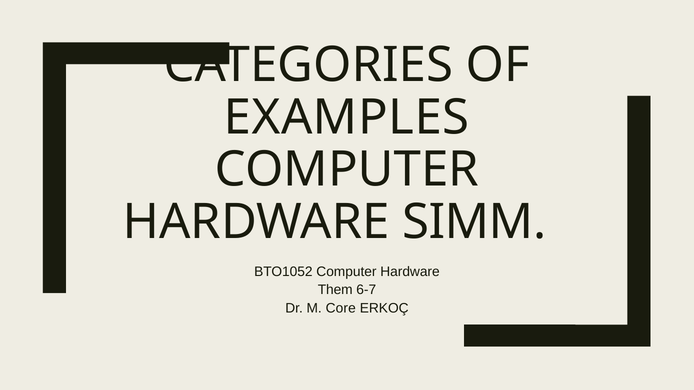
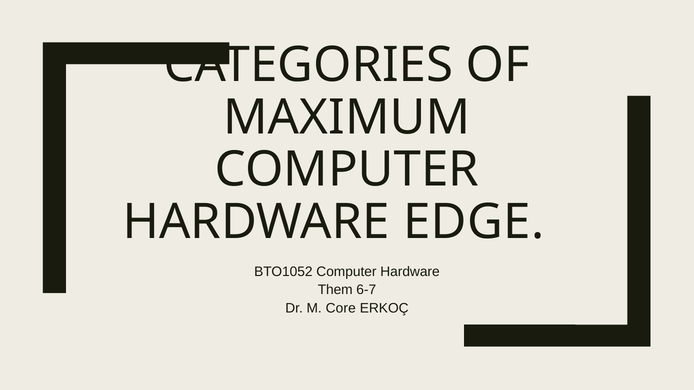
EXAMPLES: EXAMPLES -> MAXIMUM (347, 117)
SIMM: SIMM -> EDGE (474, 222)
